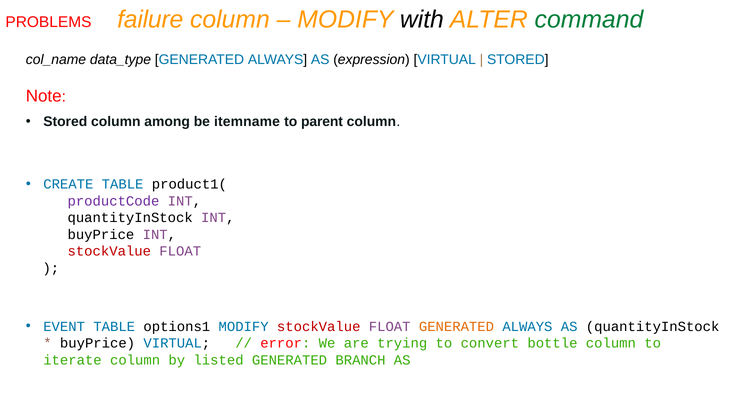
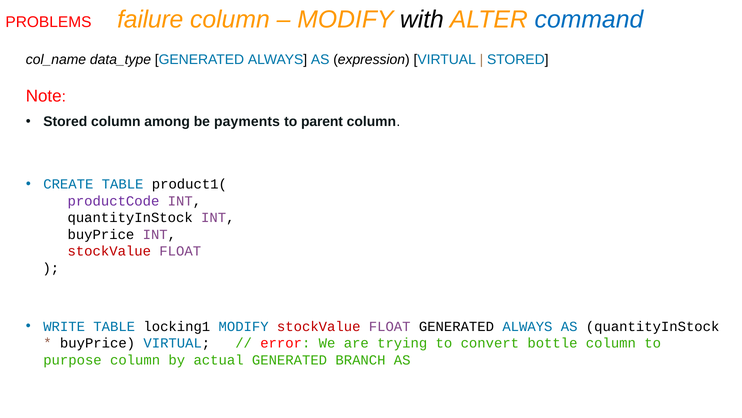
command colour: green -> blue (589, 19)
itemname: itemname -> payments (247, 122)
EVENT: EVENT -> WRITE (64, 326)
options1: options1 -> locking1 (177, 326)
GENERATED colour: orange -> black (456, 326)
iterate: iterate -> purpose (72, 359)
listed: listed -> actual (219, 359)
